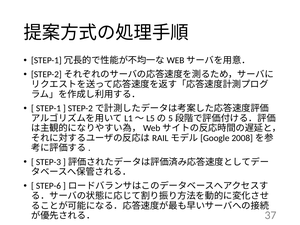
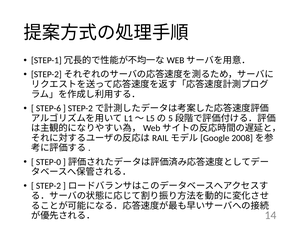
STEP-1: STEP-1 -> STEP-6 (48, 108)
STEP-3: STEP-3 -> STEP-0 (48, 162)
STEP-6: STEP-6 -> STEP-2 (48, 186)
37: 37 -> 14 (270, 215)
